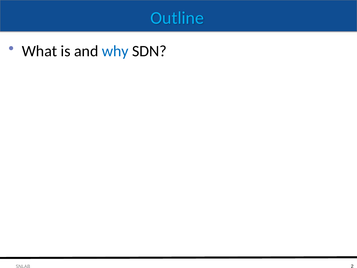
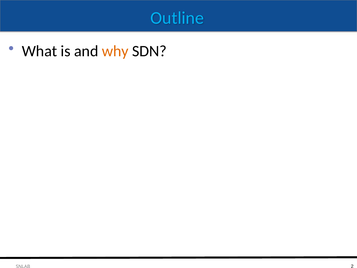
why colour: blue -> orange (115, 51)
